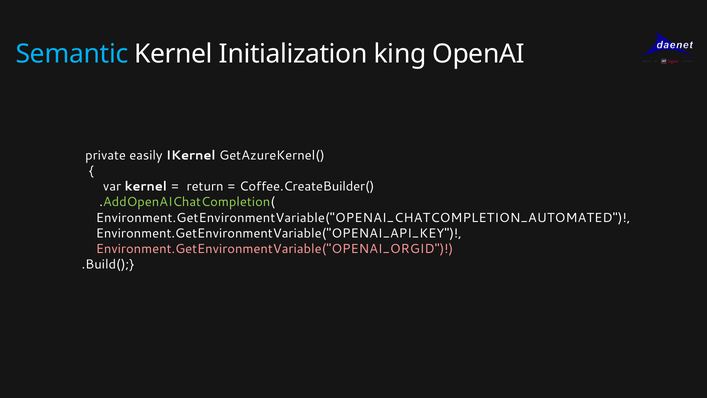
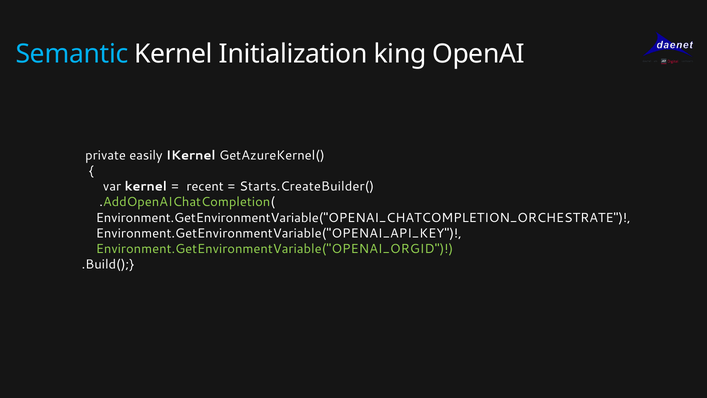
return: return -> recent (205, 186)
Coffee.CreateBuilder(: Coffee.CreateBuilder( -> Starts.CreateBuilder( (307, 186)
Environment.GetEnvironmentVariable("OPENAI_CHATCOMPLETION_AUTOMATED: Environment.GetEnvironmentVariable("OPENAI_CHATCOMPLETION_AUTOMATED -> Environment.GetEnvironmentVariable("OPENAI_CHATCOMPLETION_ORCHESTRATE (363, 218)
Environment.GetEnvironmentVariable("OPENAI_ORGID colour: pink -> light green (275, 249)
